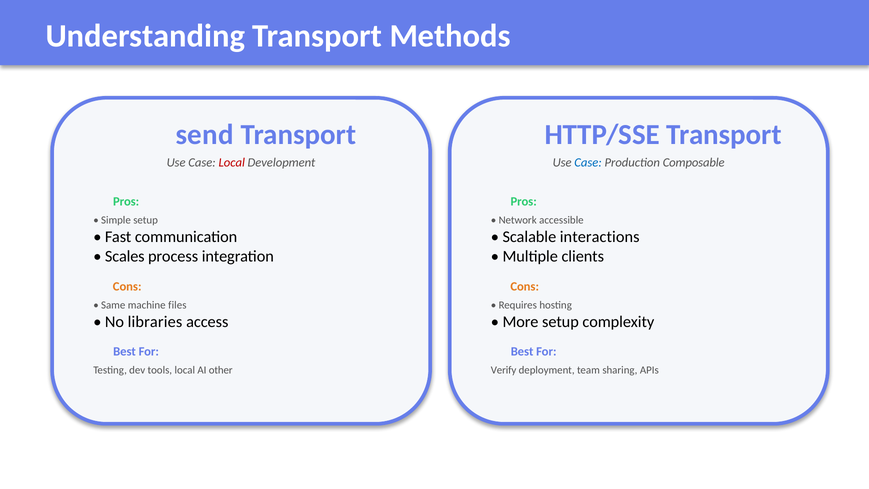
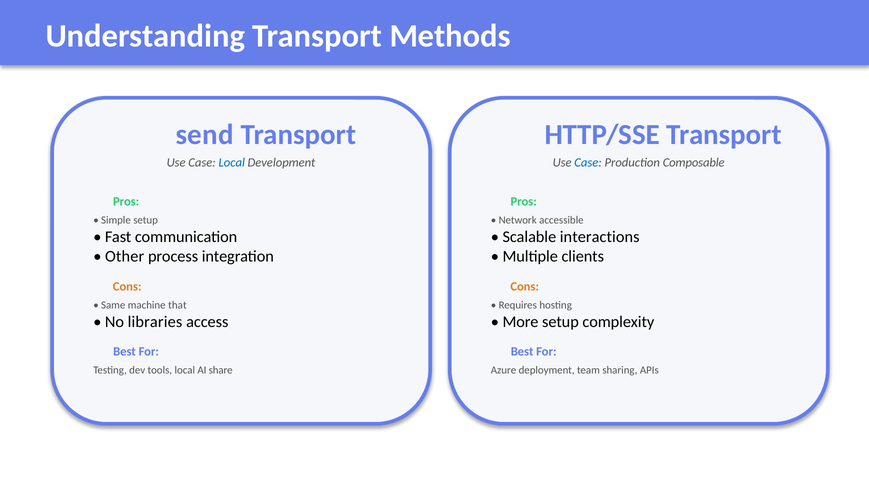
Local colour: red -> blue (232, 163)
Scales: Scales -> Other (125, 256)
files: files -> that (177, 305)
other: other -> share (221, 370)
Verify: Verify -> Azure (504, 370)
